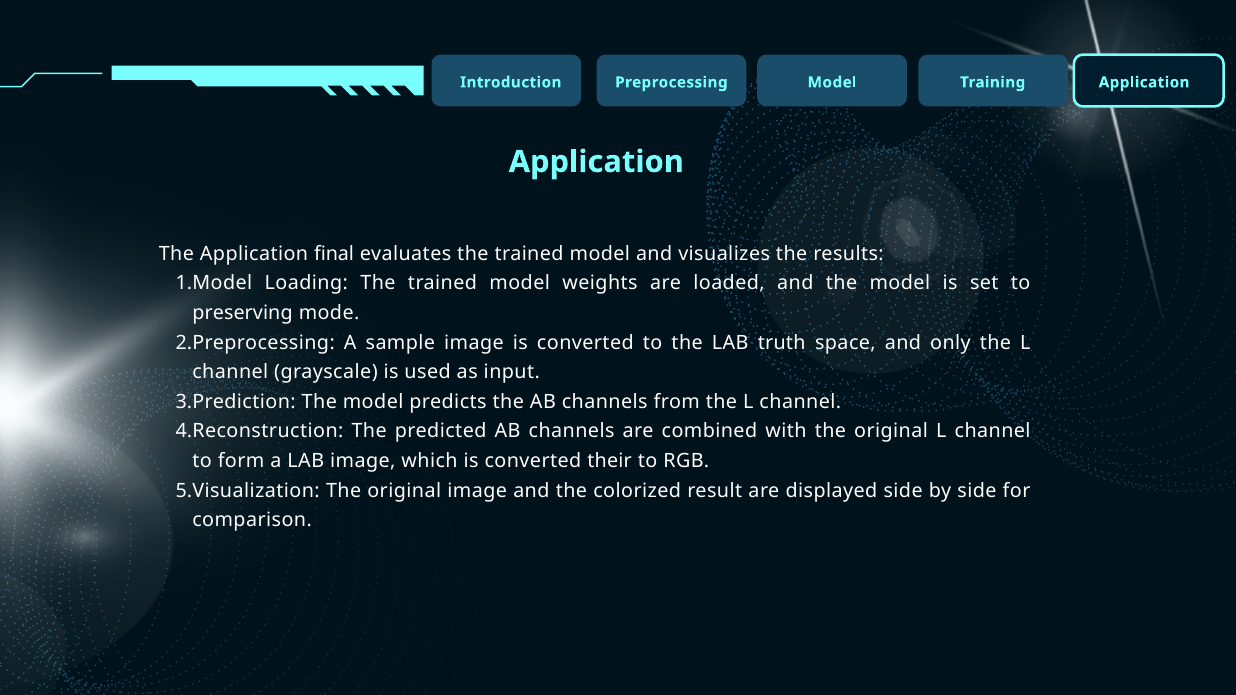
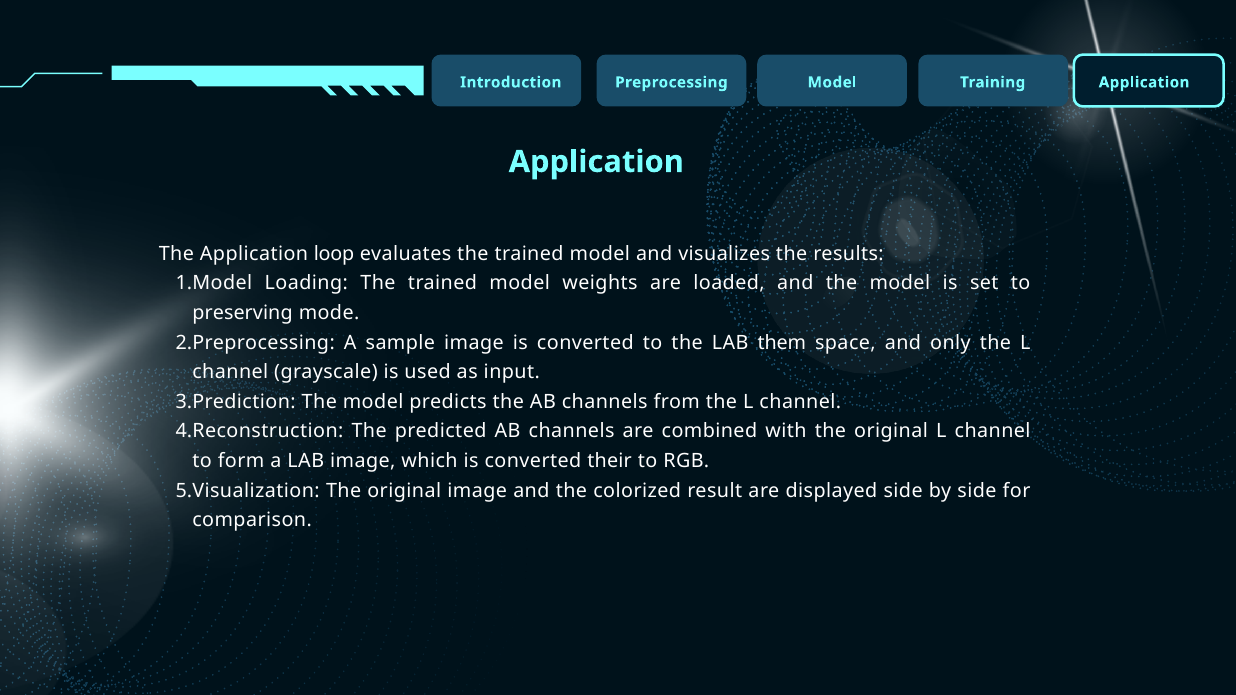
final: final -> loop (334, 254)
truth: truth -> them (782, 343)
